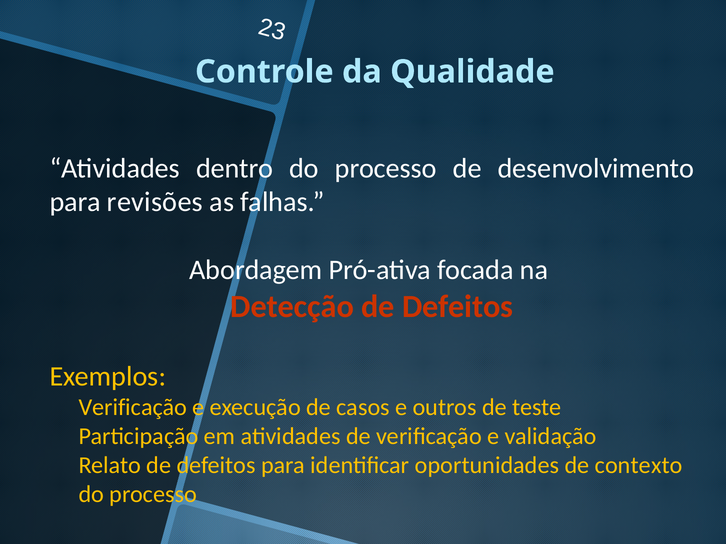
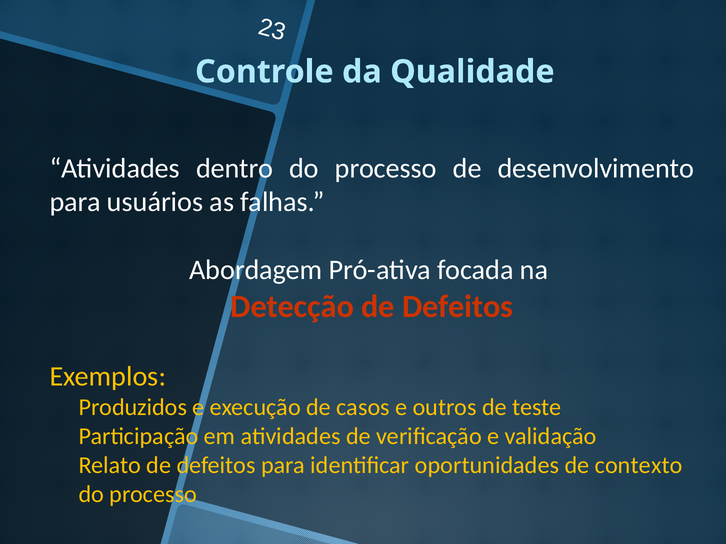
revisões: revisões -> usuários (155, 202)
Verificação: Verificação -> Produzidos (133, 408)
